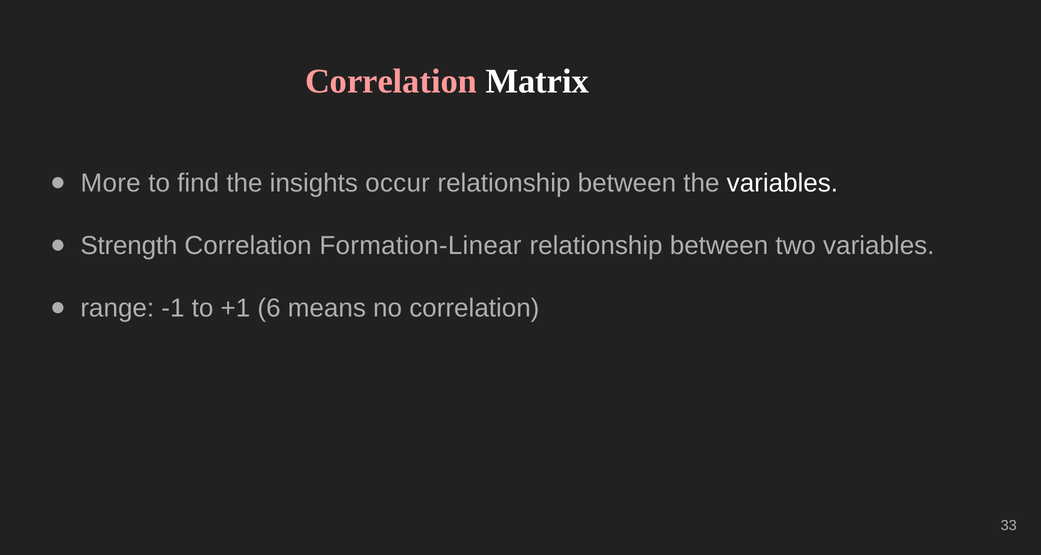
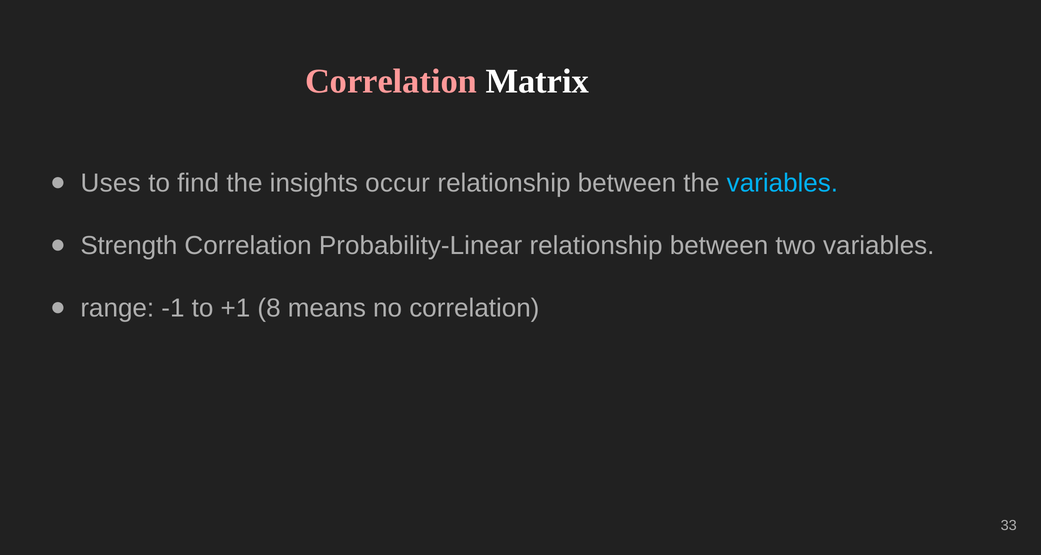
More: More -> Uses (111, 183)
variables colour: white -> light blue (782, 183)
Formation-Linear: Formation-Linear -> Probability-Linear (421, 246)
6: 6 -> 8 (269, 308)
